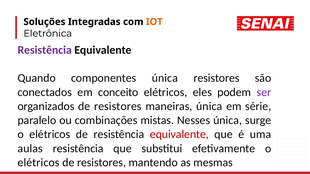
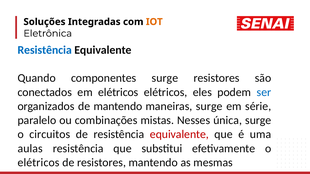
Resistência colour: purple -> blue (45, 50)
componentes única: única -> surge (165, 78)
em conceito: conceito -> elétricos (118, 92)
ser colour: purple -> blue (264, 92)
organizados de resistores: resistores -> mantendo (118, 106)
maneiras única: única -> surge (209, 106)
elétricos: elétricos -> circuitos (50, 135)
